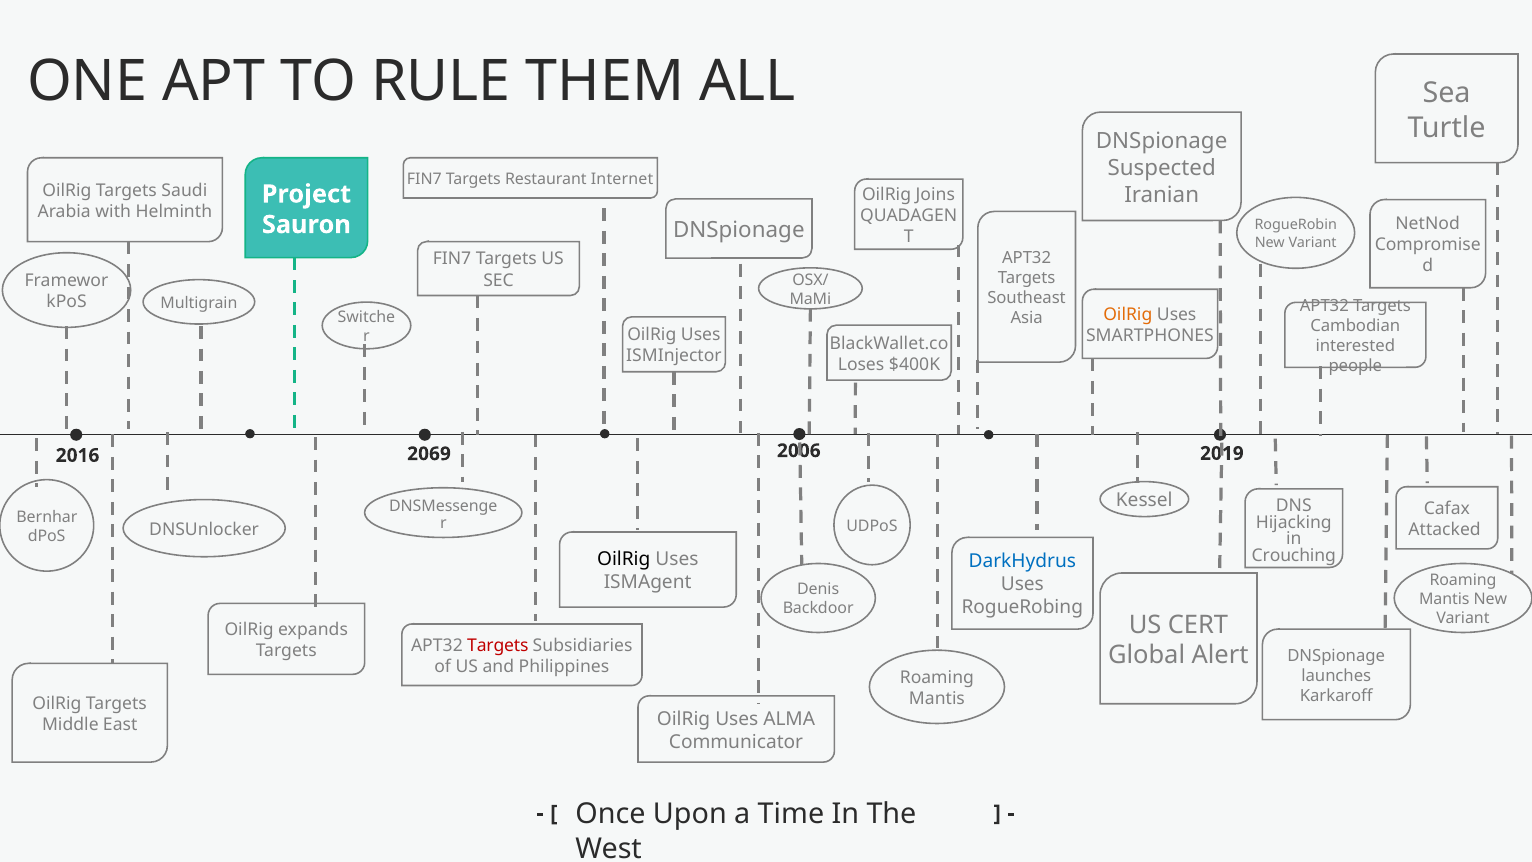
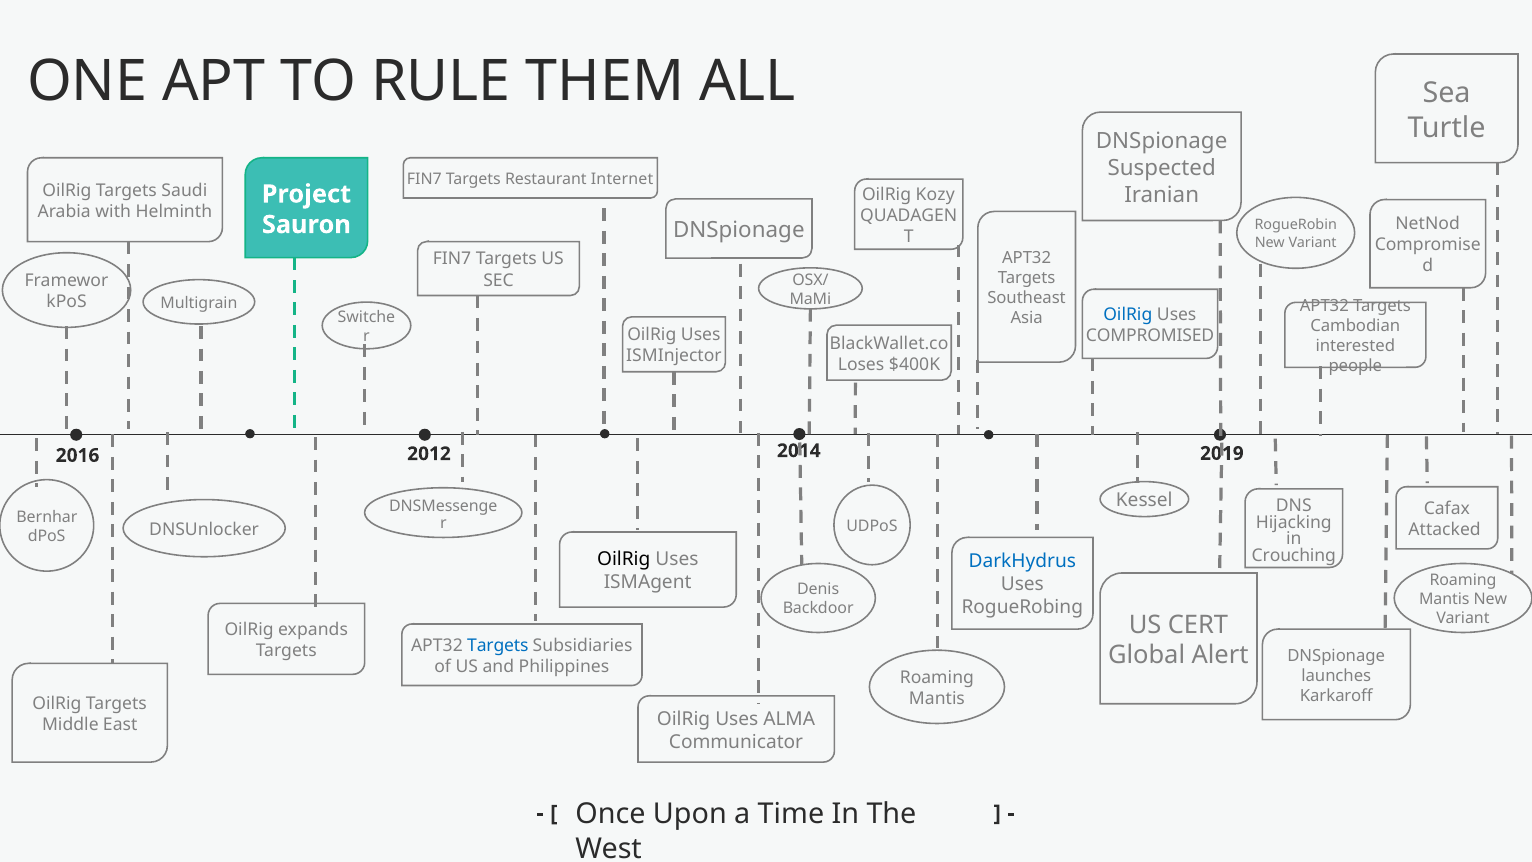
Joins: Joins -> Kozy (935, 194)
OilRig colour: orange -> blue (1128, 314)
SMARTPHONES: SMARTPHONES -> COMPROMISED (1150, 336)
2006: 2006 -> 2014 (799, 451)
2069: 2069 -> 2012 (429, 454)
Targets colour: red -> blue (498, 645)
